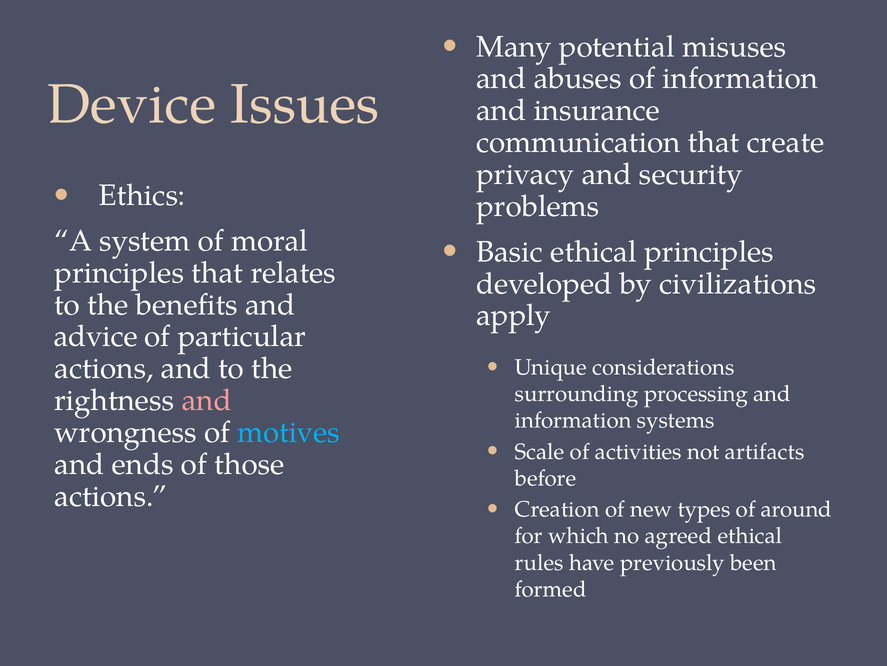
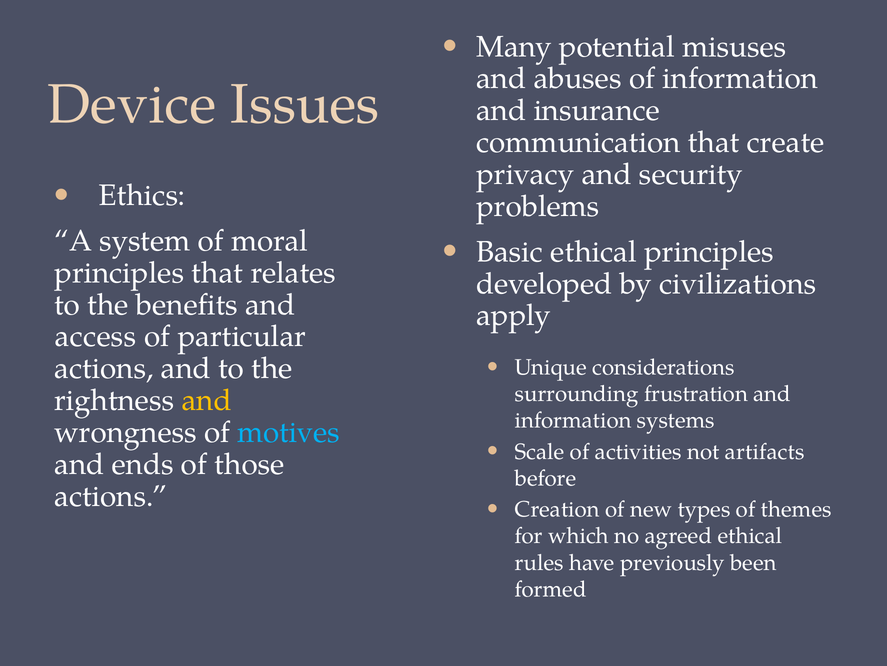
advice: advice -> access (95, 336)
processing: processing -> frustration (696, 394)
and colour: pink -> yellow (207, 400)
around: around -> themes (796, 509)
